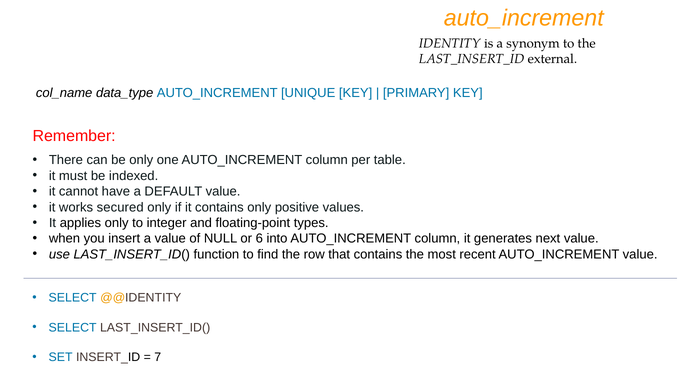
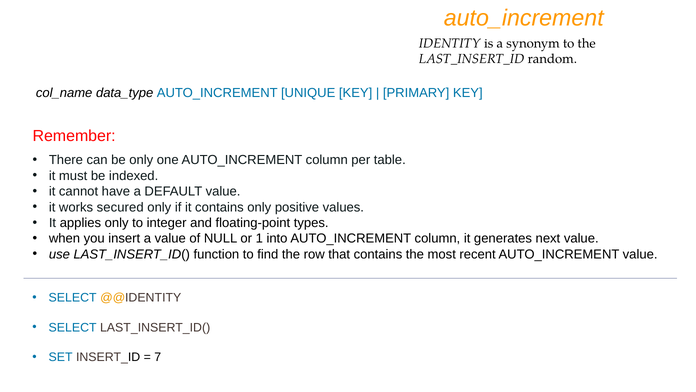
external: external -> random (552, 59)
6: 6 -> 1 (259, 238)
